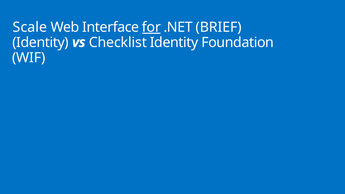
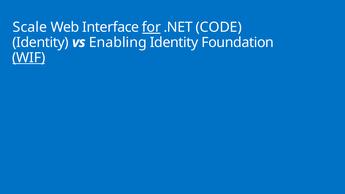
BRIEF: BRIEF -> CODE (219, 27)
Checklist: Checklist -> Enabling (118, 42)
WIF underline: none -> present (29, 58)
